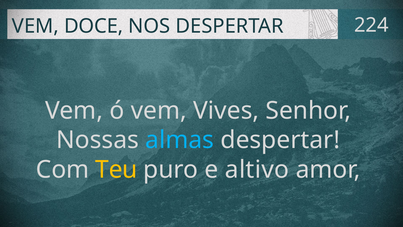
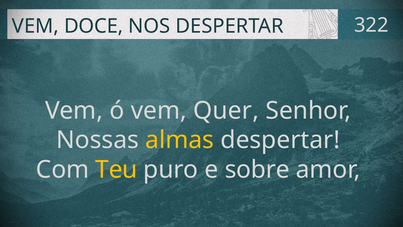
224: 224 -> 322 (371, 25)
Vives: Vives -> Quer (226, 110)
almas colour: light blue -> yellow (180, 140)
altivo: altivo -> sobre (257, 170)
